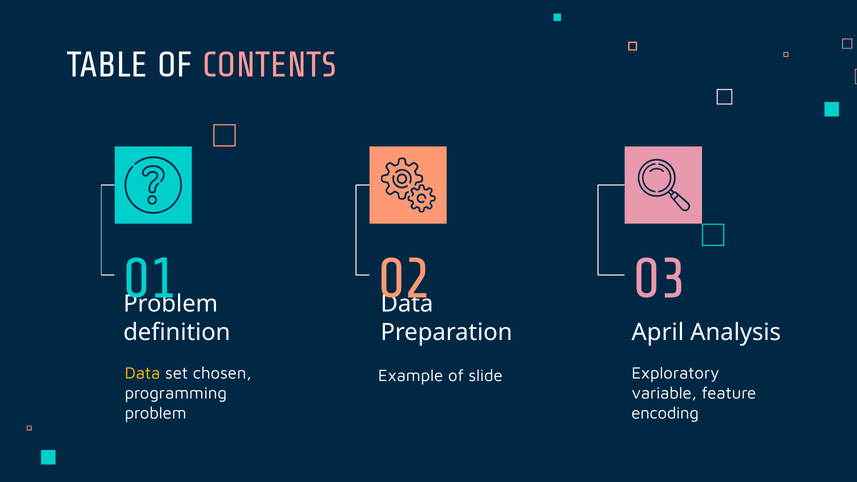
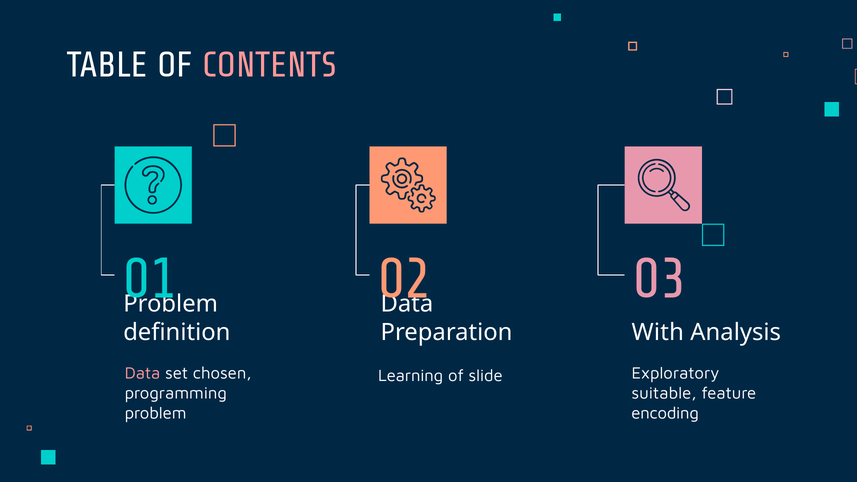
April: April -> With (658, 332)
Data colour: yellow -> pink (143, 373)
Example: Example -> Learning (411, 376)
variable: variable -> suitable (664, 393)
